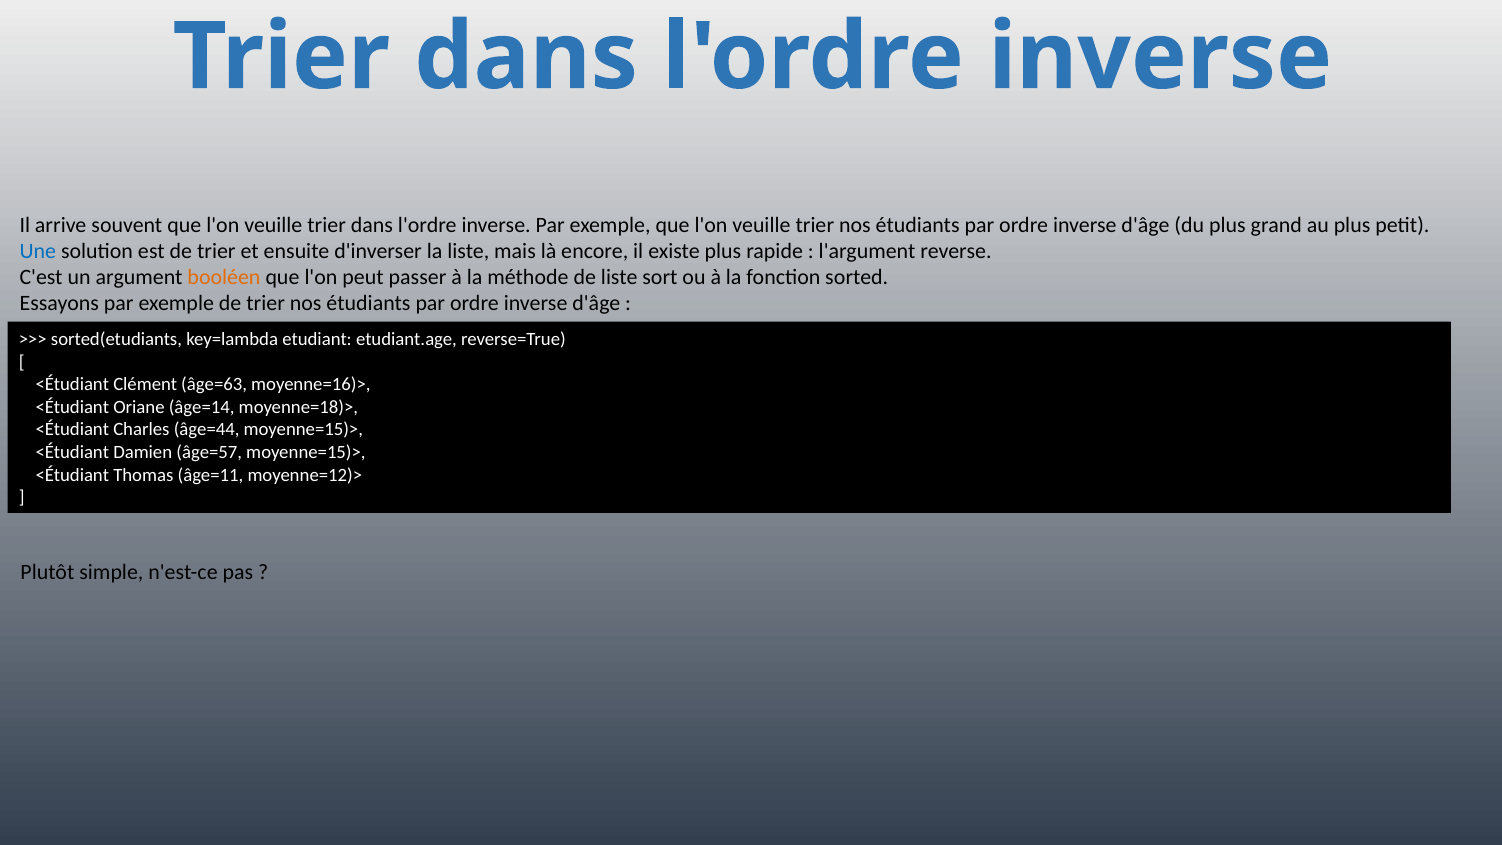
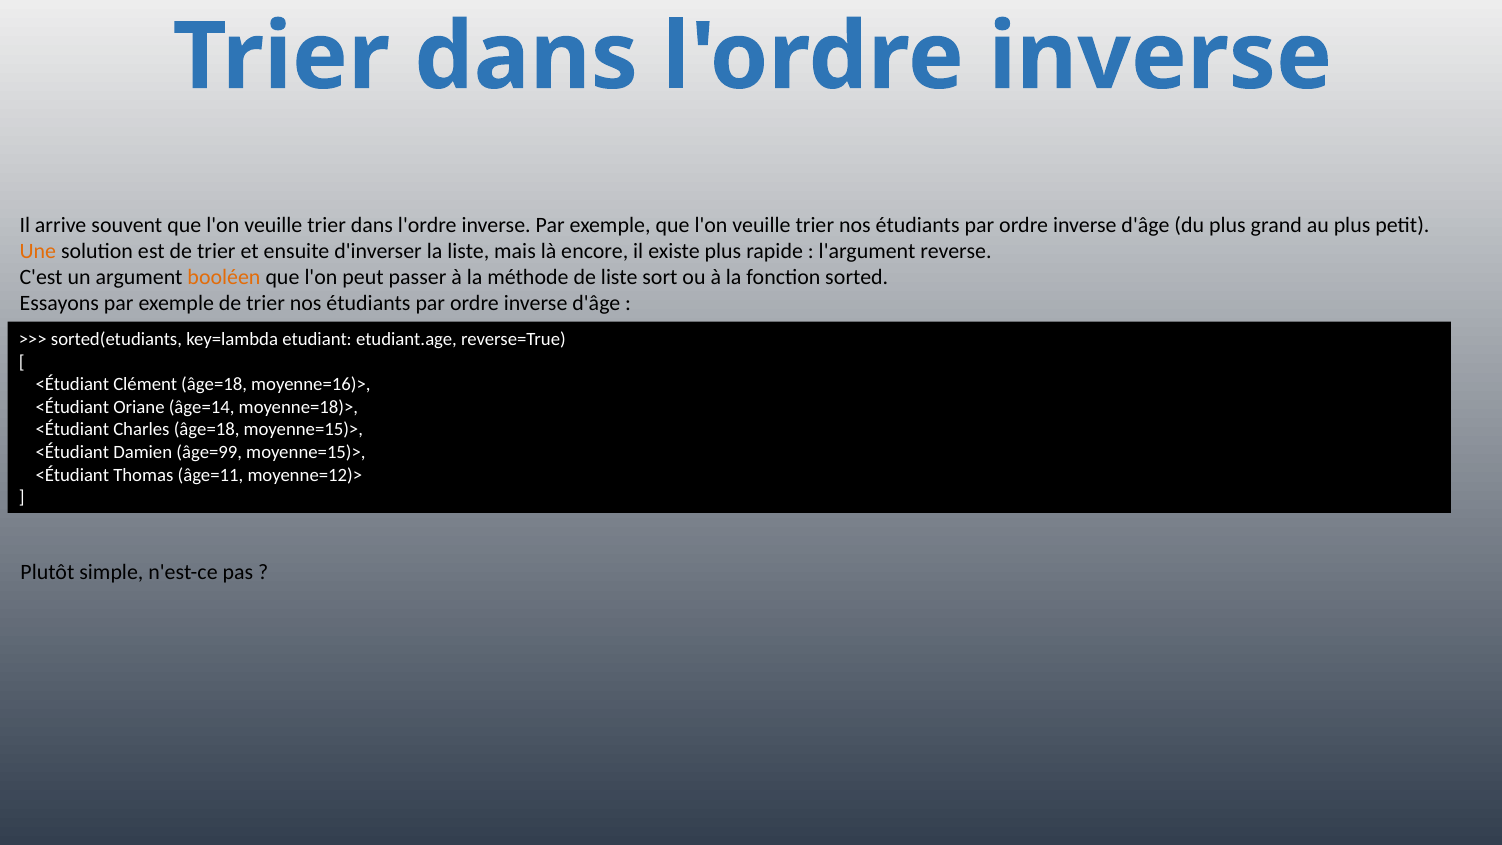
Une colour: blue -> orange (38, 251)
Clément âge=63: âge=63 -> âge=18 (214, 385)
Charles âge=44: âge=44 -> âge=18 (207, 430)
âge=57: âge=57 -> âge=99 (209, 452)
